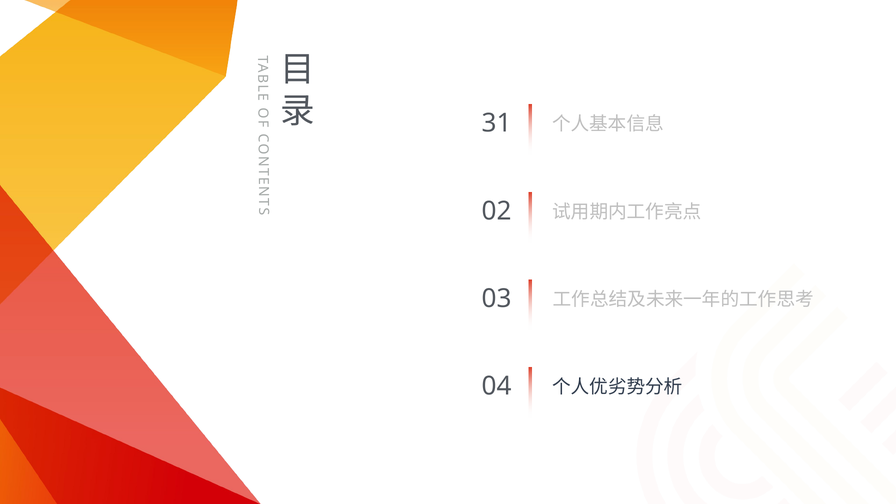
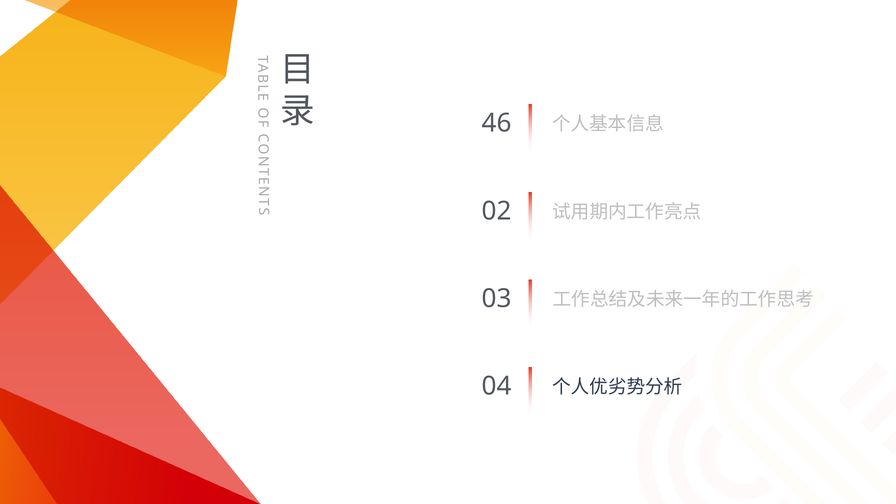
31: 31 -> 46 (497, 123)
